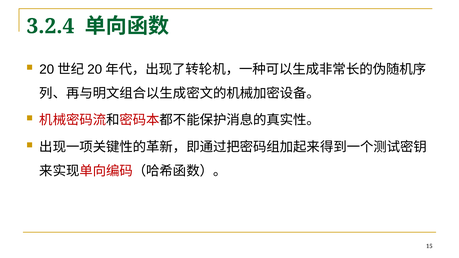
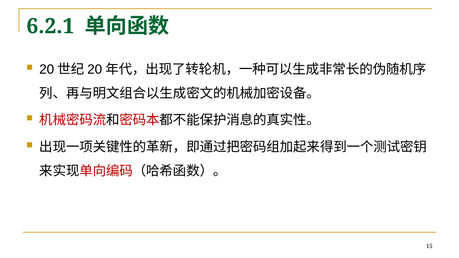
3.2.4: 3.2.4 -> 6.2.1 (50, 26)
